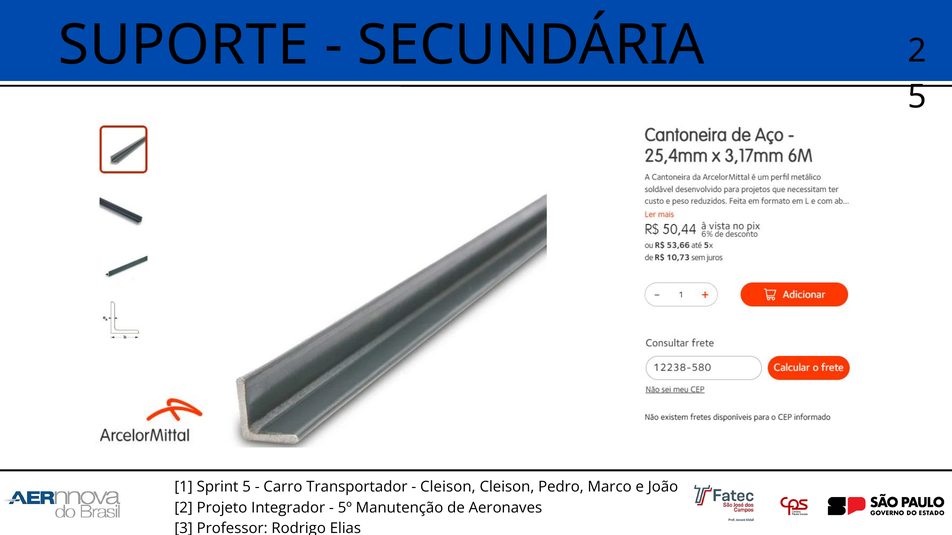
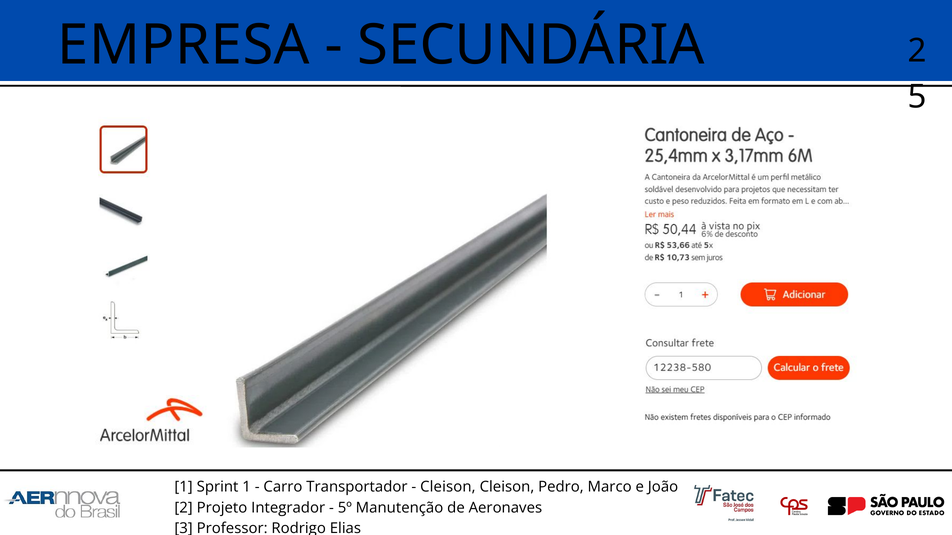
SUPORTE: SUPORTE -> EMPRESA (184, 45)
Sprint 5: 5 -> 1 (247, 487)
